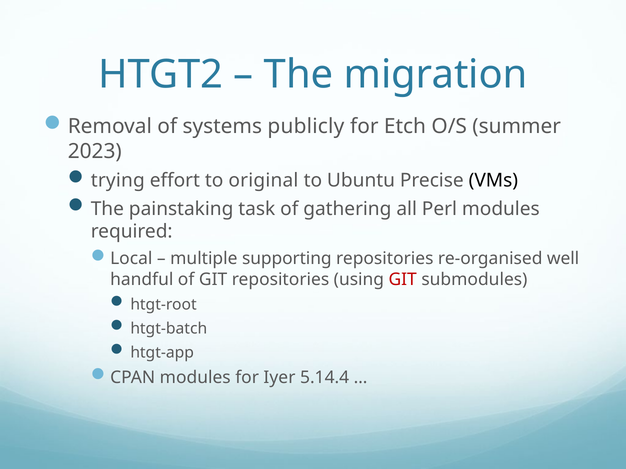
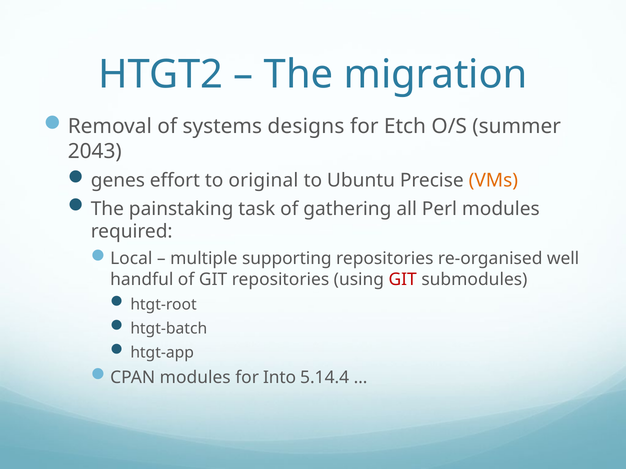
publicly: publicly -> designs (306, 127)
2023: 2023 -> 2043 (95, 152)
trying: trying -> genes (118, 181)
VMs colour: black -> orange (493, 181)
Iyer: Iyer -> Into (280, 378)
